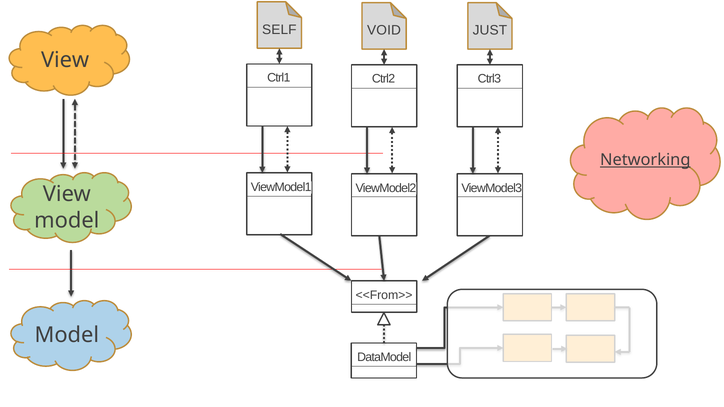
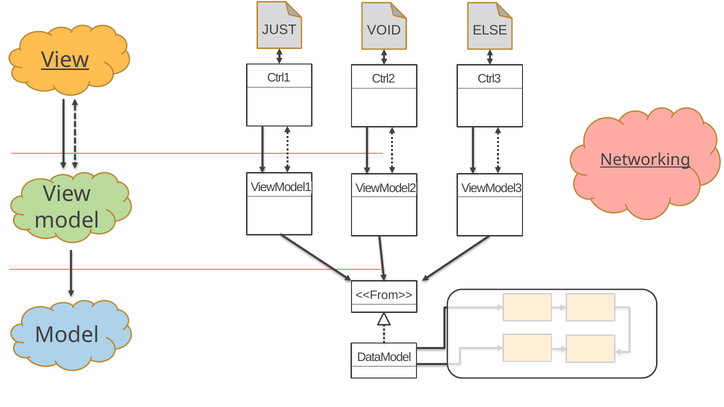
SELF: SELF -> JUST (279, 30)
JUST: JUST -> ELSE (490, 30)
View underline: none -> present (65, 60)
